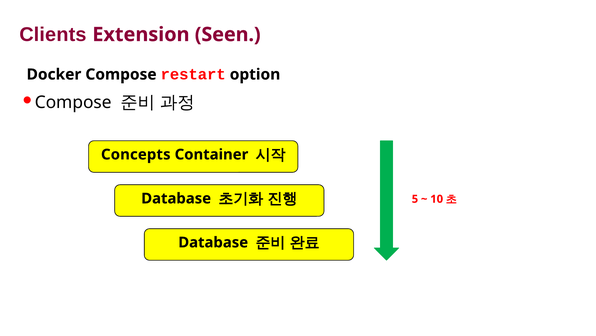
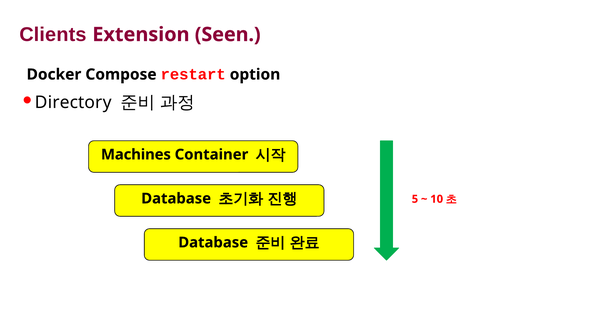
Compose: Compose -> Directory (73, 102)
Concepts: Concepts -> Machines (136, 154)
